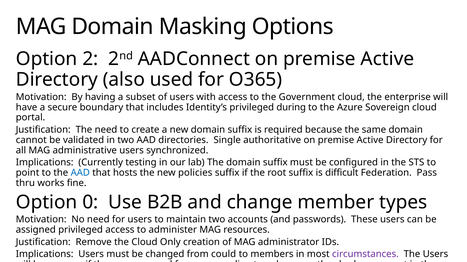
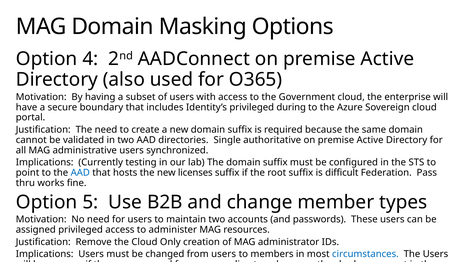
2: 2 -> 4 (90, 59)
policies: policies -> licenses (195, 173)
0: 0 -> 5 (90, 203)
from could: could -> users (224, 255)
circumstances colour: purple -> blue (365, 255)
